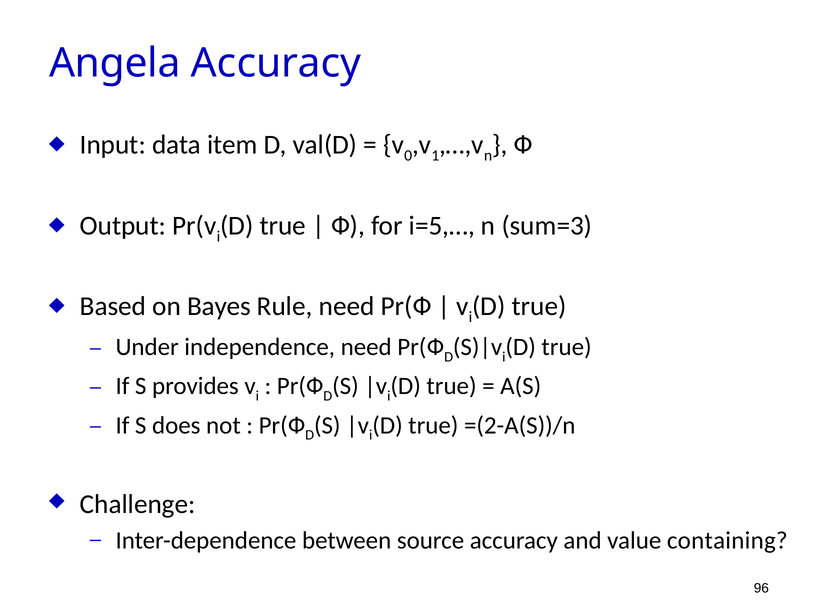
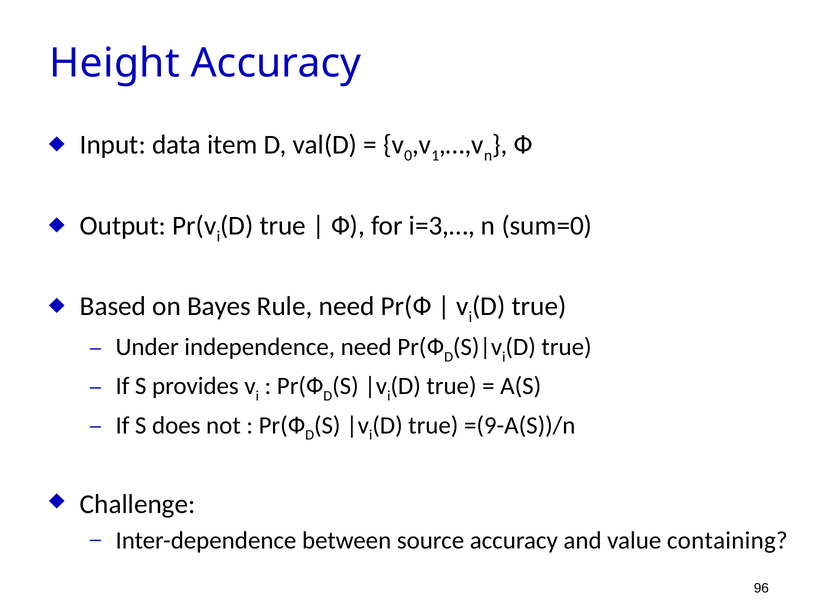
Angela: Angela -> Height (114, 63)
i=5,…: i=5,… -> i=3,… (442, 226)
sum=3: sum=3 -> sum=0 (547, 226)
=(2-A(S))/n: =(2-A(S))/n -> =(9-A(S))/n (520, 426)
